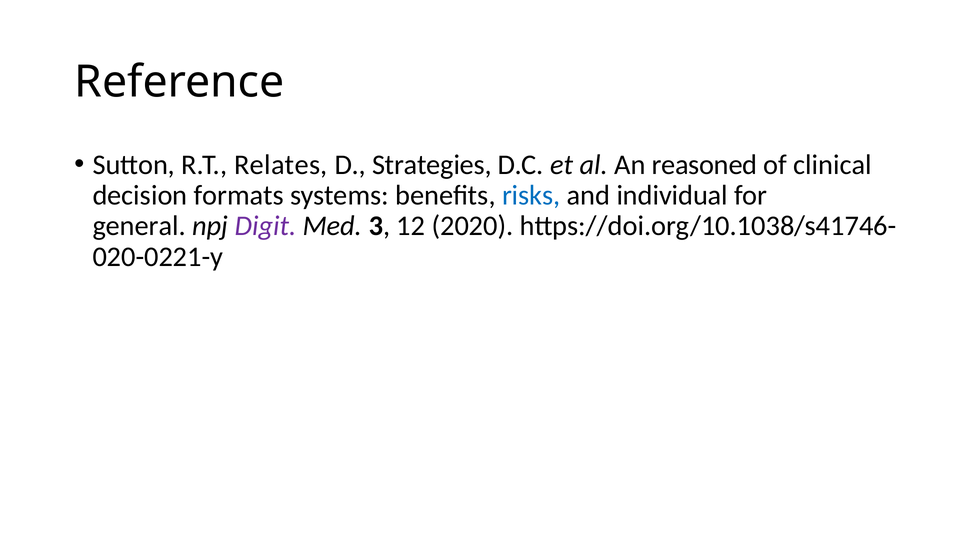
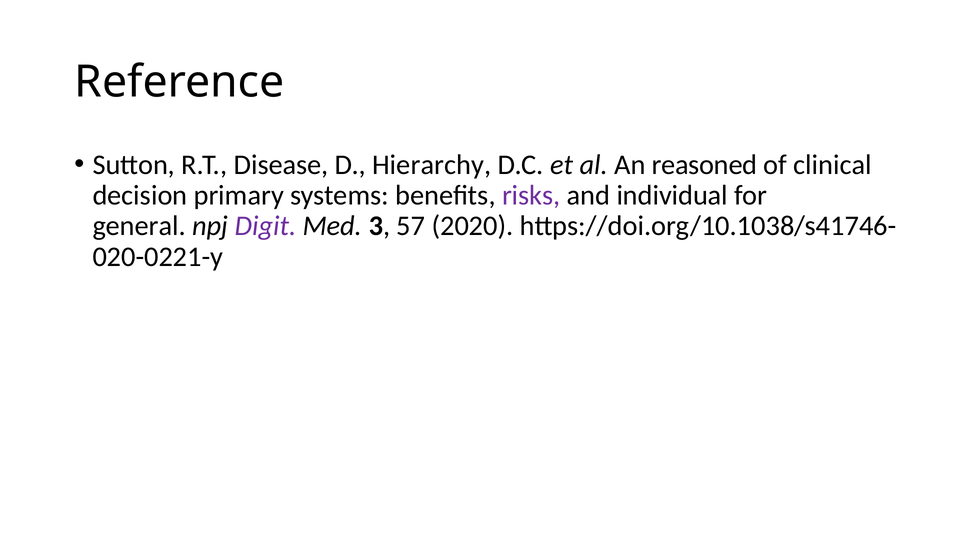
Relates: Relates -> Disease (281, 165)
Strategies: Strategies -> Hierarchy (432, 165)
formats: formats -> primary (239, 195)
risks colour: blue -> purple (531, 195)
12: 12 -> 57 (411, 226)
